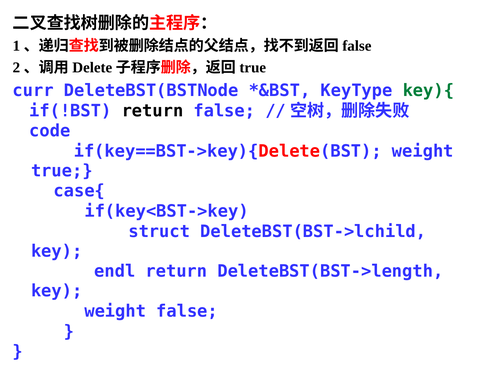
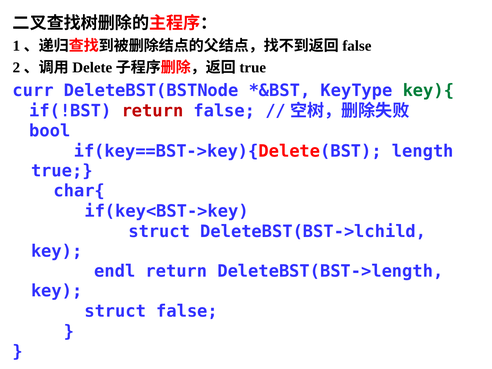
return colour: black -> red (152, 111)
code: code -> bool (50, 131)
if(key==BST->key){Delete(BST weight: weight -> length (423, 151)
case{: case{ -> char{ (79, 191)
weight: weight -> struct (115, 311)
